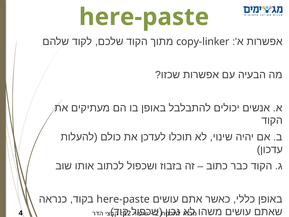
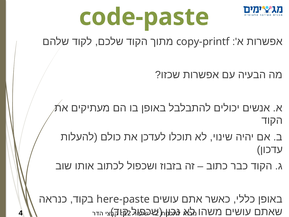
here-paste: here-paste -> code-paste (144, 17)
copy-linker: copy-linker -> copy-printf (203, 42)
